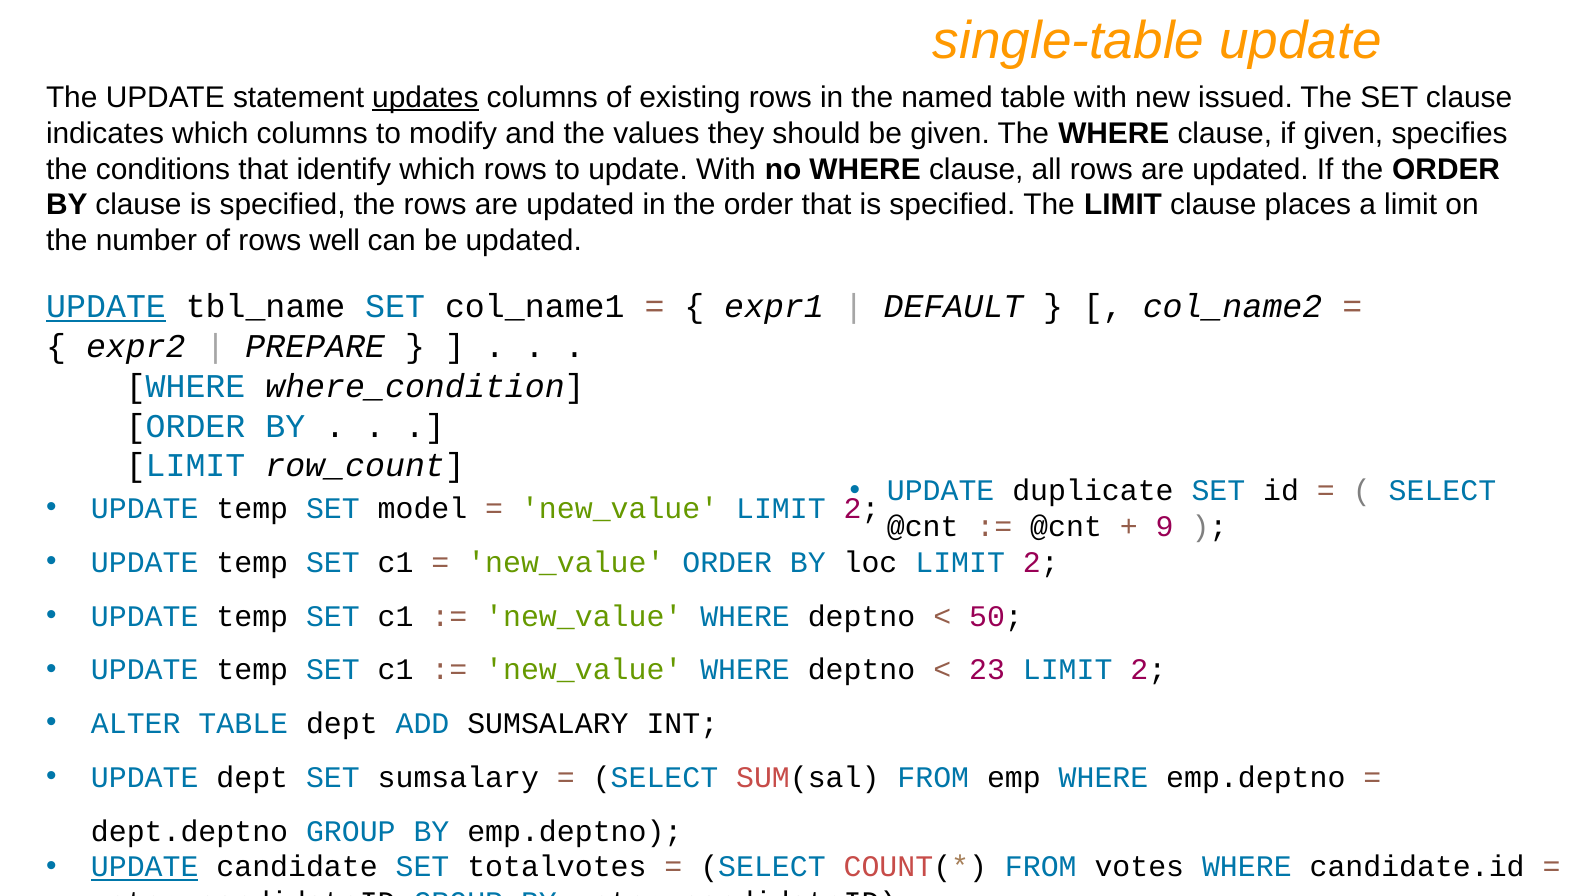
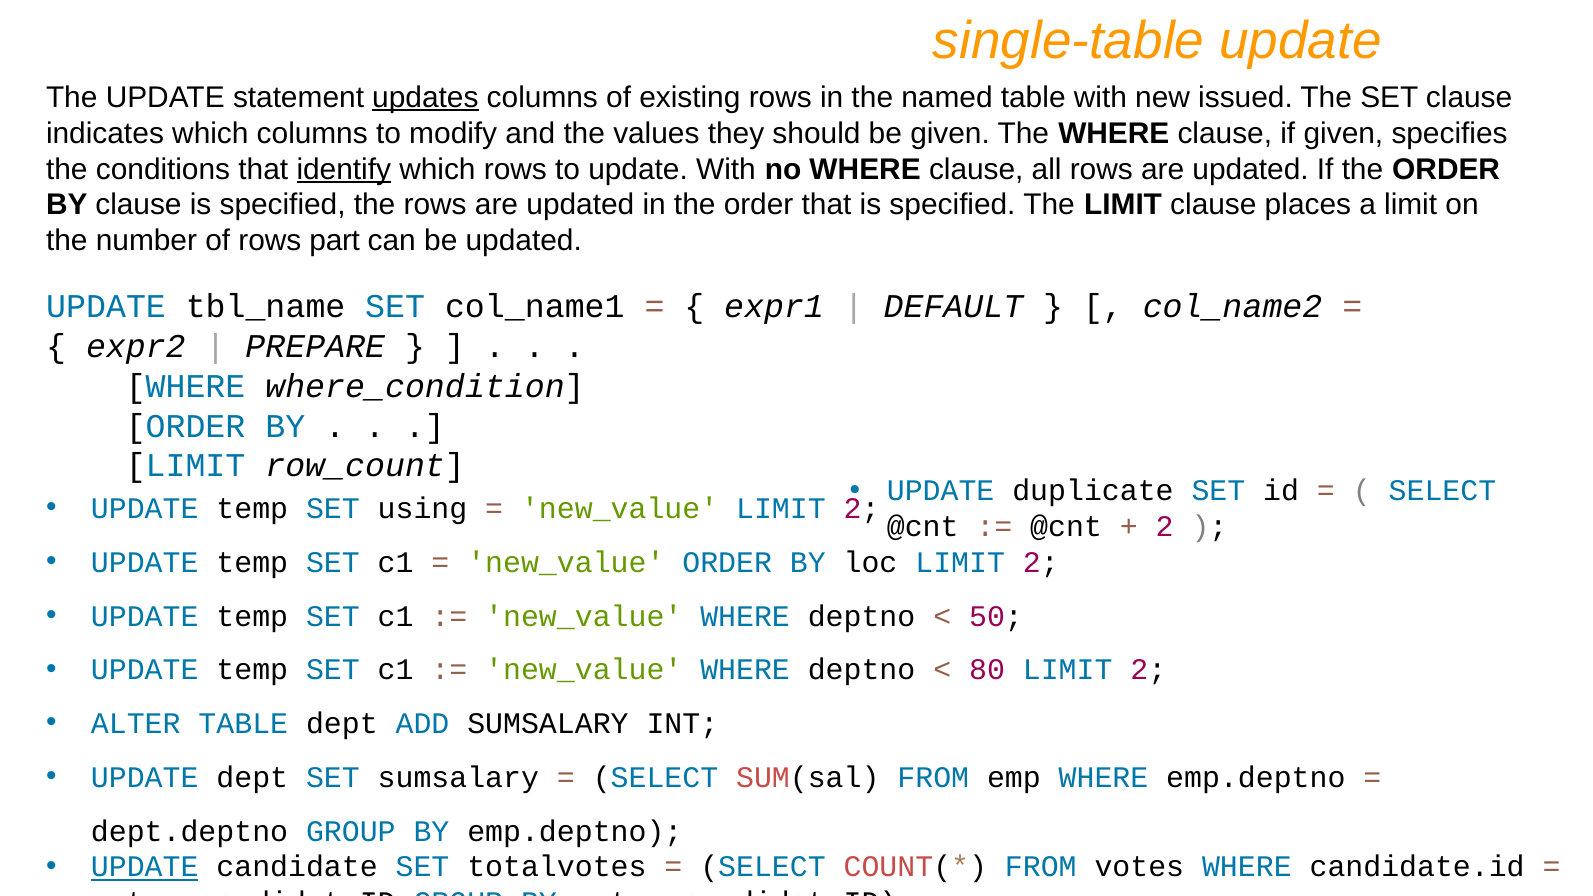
identify underline: none -> present (344, 169)
well: well -> part (335, 241)
UPDATE underline: present -> none (106, 307)
model: model -> using (423, 509)
9: 9 -> 2 (1165, 527)
23: 23 -> 80 (987, 670)
